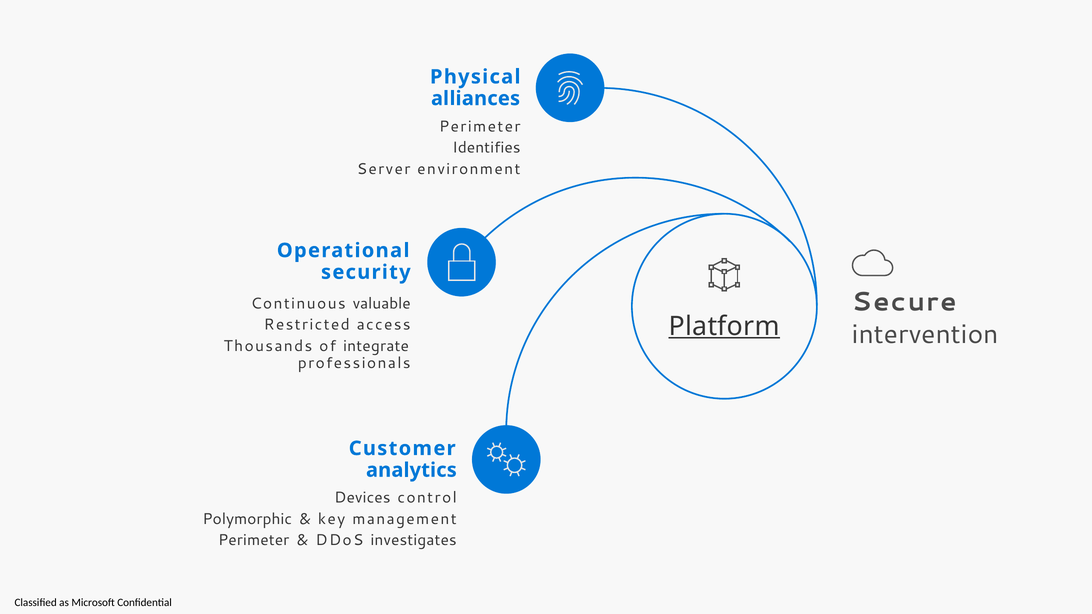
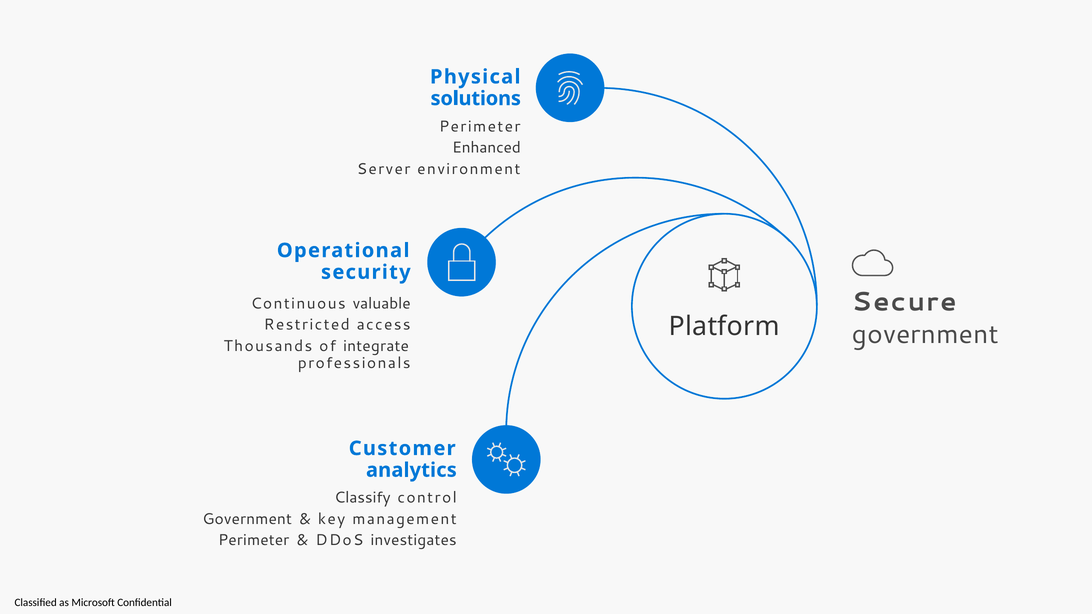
alliances: alliances -> solutions (476, 99)
Identifies: Identifies -> Enhanced (486, 148)
Platform underline: present -> none (724, 326)
intervention: intervention -> government (925, 334)
Devices: Devices -> Classify (362, 498)
Polymorphic: Polymorphic -> Government (247, 519)
